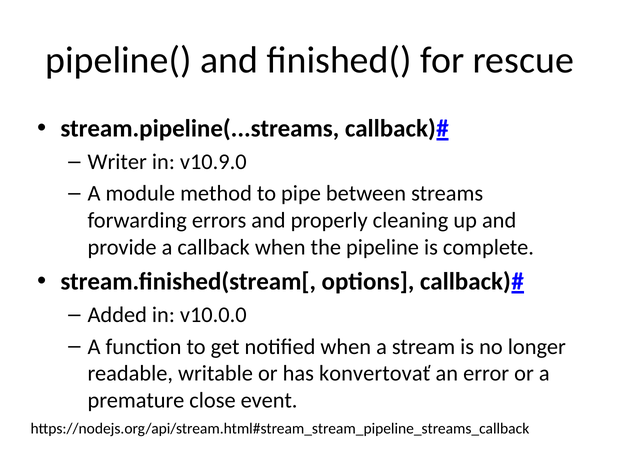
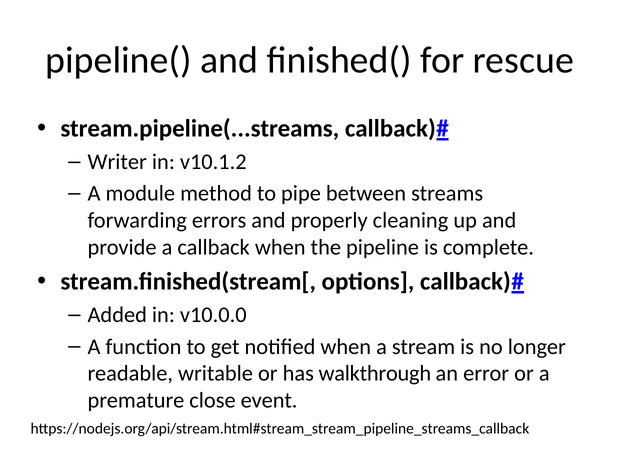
v10.9.0: v10.9.0 -> v10.1.2 (213, 162)
konvertovať: konvertovať -> walkthrough (375, 374)
